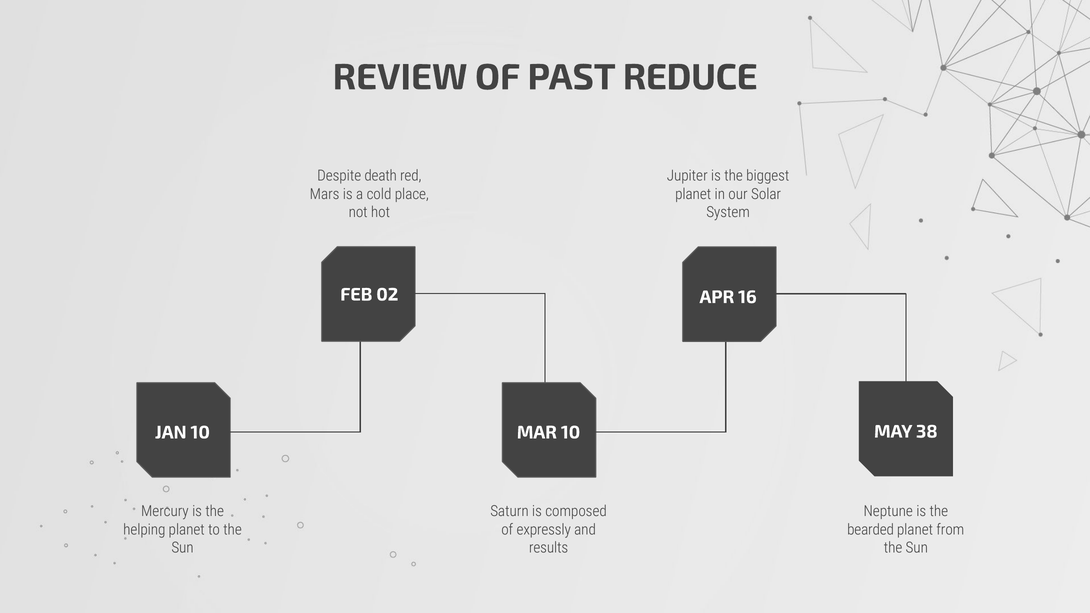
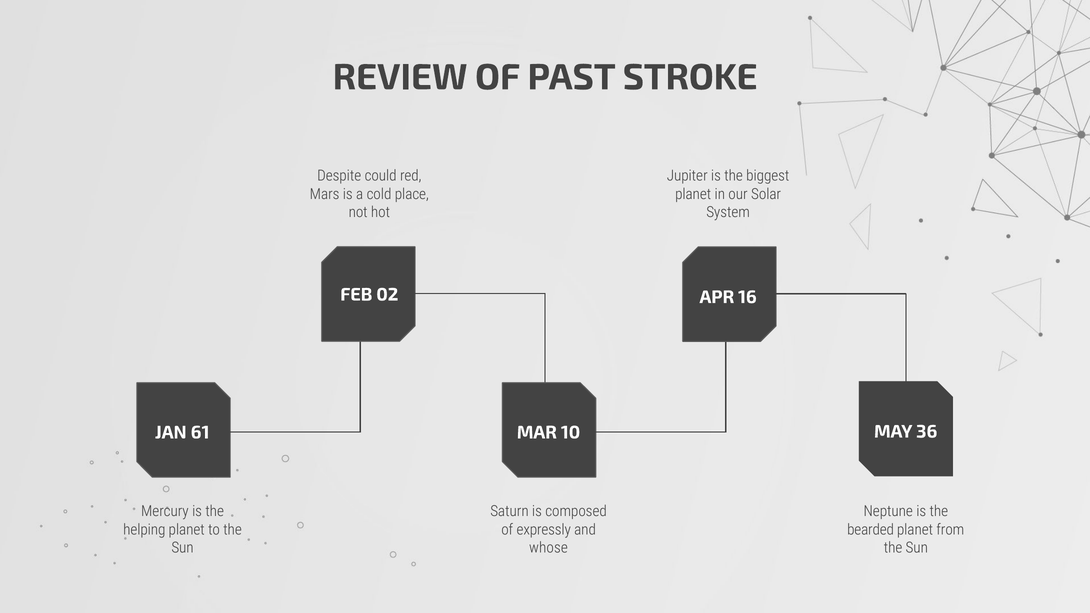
REDUCE: REDUCE -> STROKE (690, 77)
death: death -> could (381, 176)
JAN 10: 10 -> 61 (200, 432)
38: 38 -> 36 (927, 432)
results: results -> whose (548, 548)
